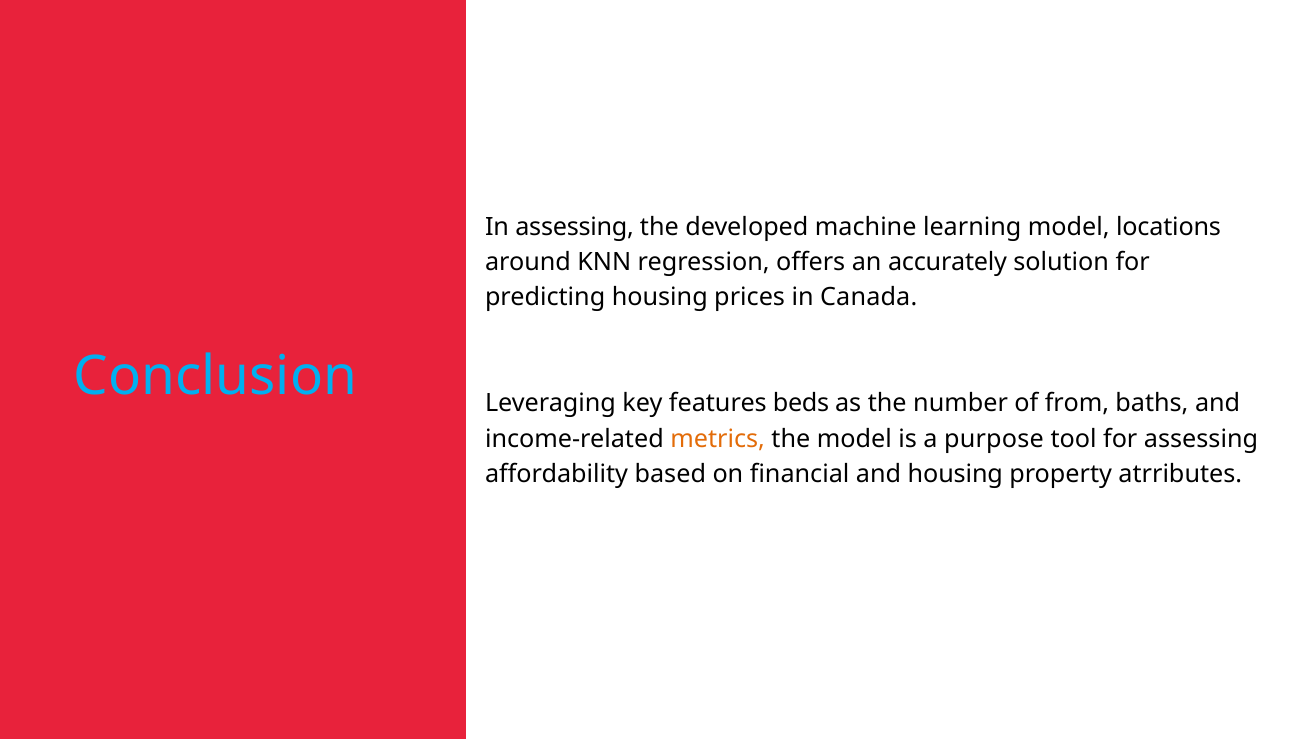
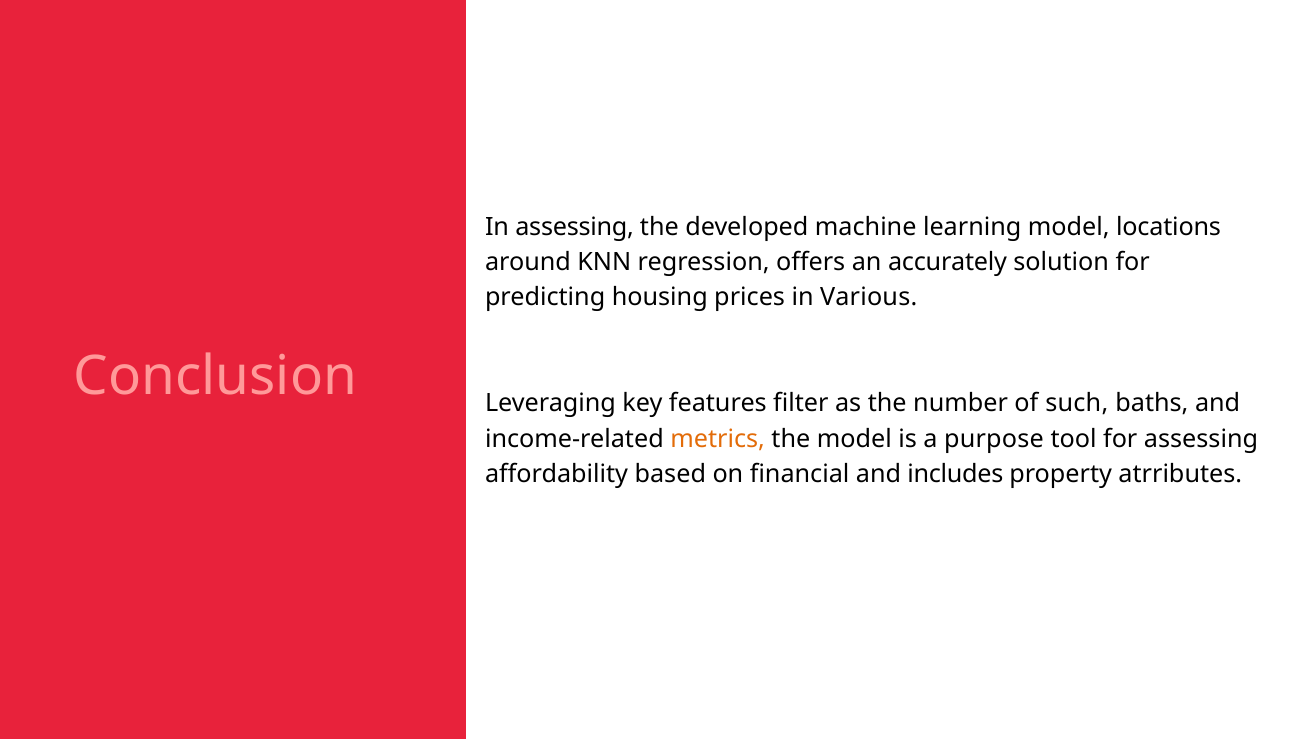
Canada: Canada -> Various (869, 298)
Conclusion colour: light blue -> pink (215, 377)
beds: beds -> filter (801, 404)
from: from -> such (1077, 404)
and housing: housing -> includes (955, 474)
